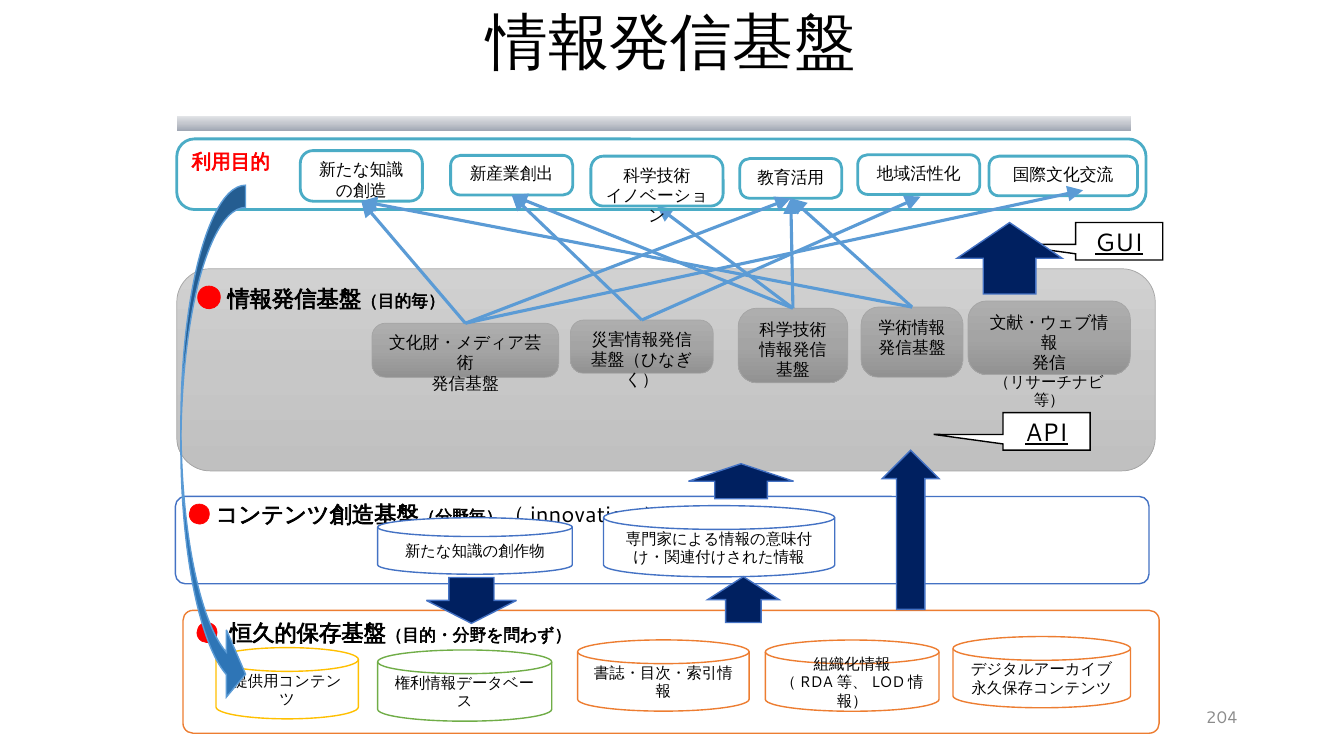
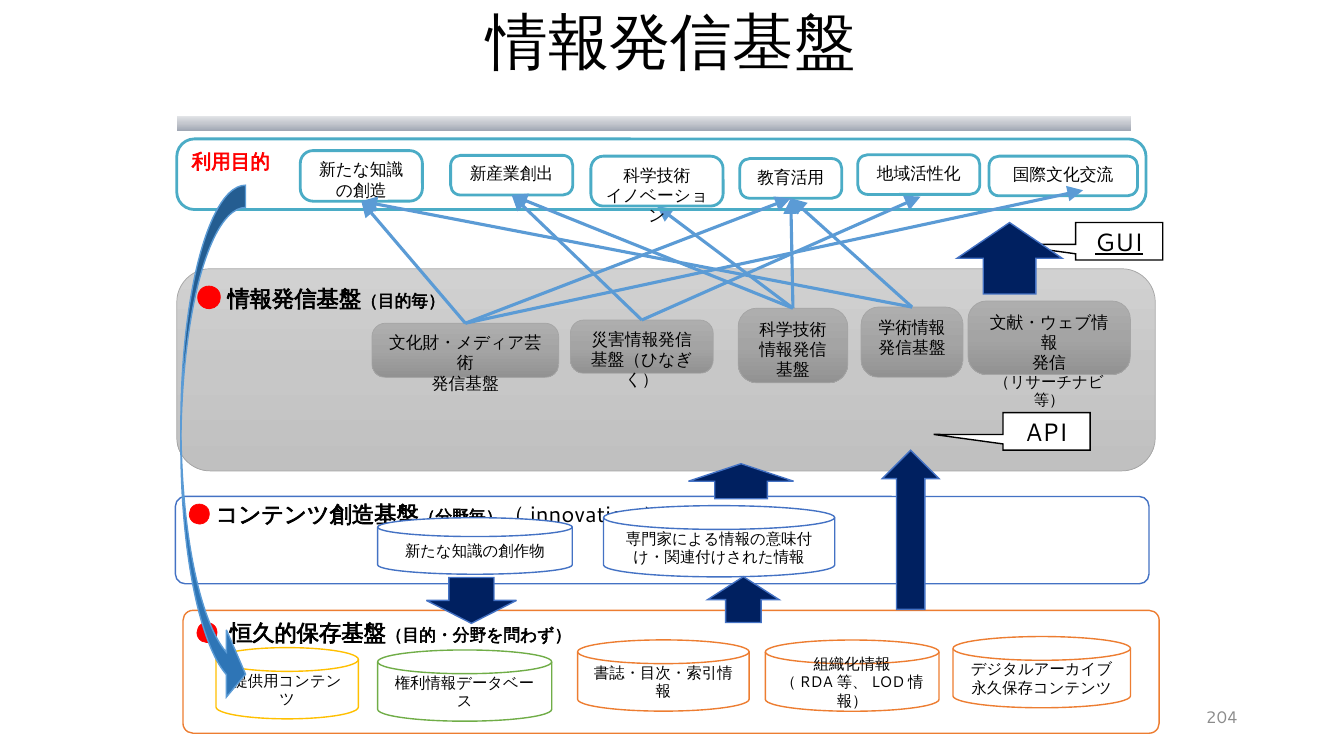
API underline: present -> none (1047, 433)
